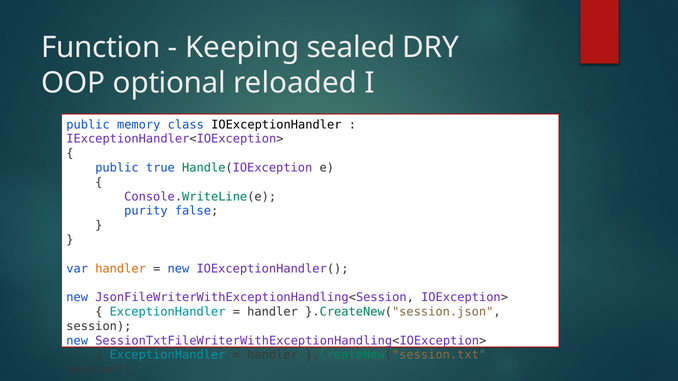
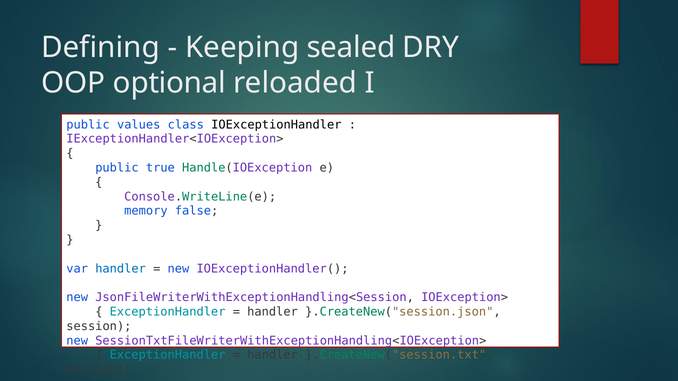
Function: Function -> Defining (101, 48)
memory: memory -> values (139, 125)
purity: purity -> memory (146, 211)
handler colour: orange -> blue (121, 269)
